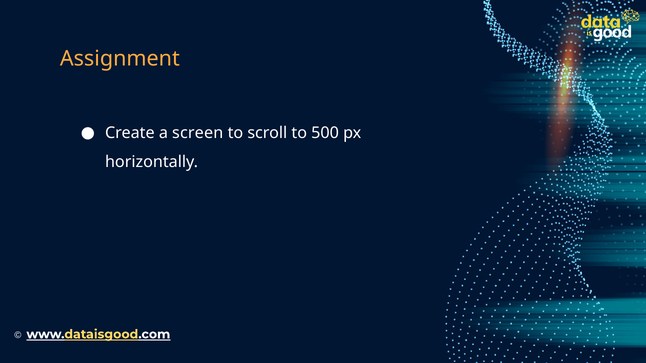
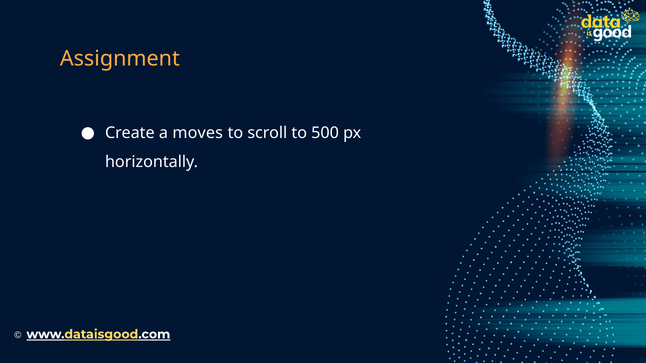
screen: screen -> moves (198, 133)
